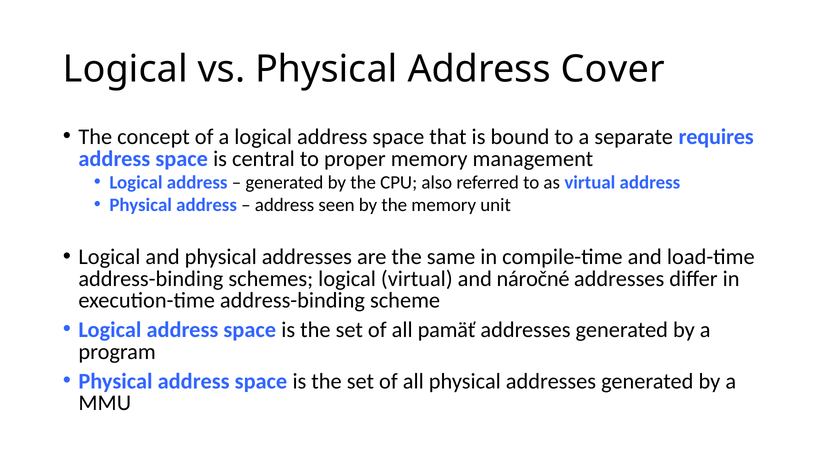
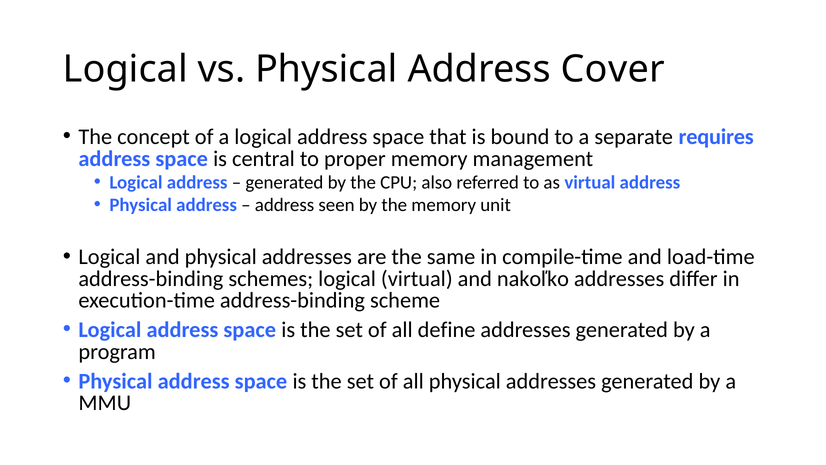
náročné: náročné -> nakoľko (533, 278)
pamäť: pamäť -> define (447, 330)
